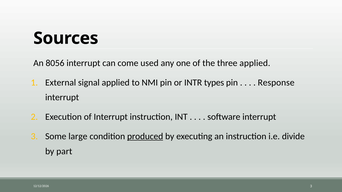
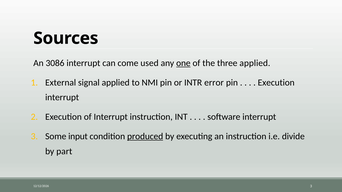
8056: 8056 -> 3086 (55, 63)
one underline: none -> present (183, 63)
types: types -> error (214, 83)
Response: Response -> Execution (276, 83)
large: large -> input (78, 137)
